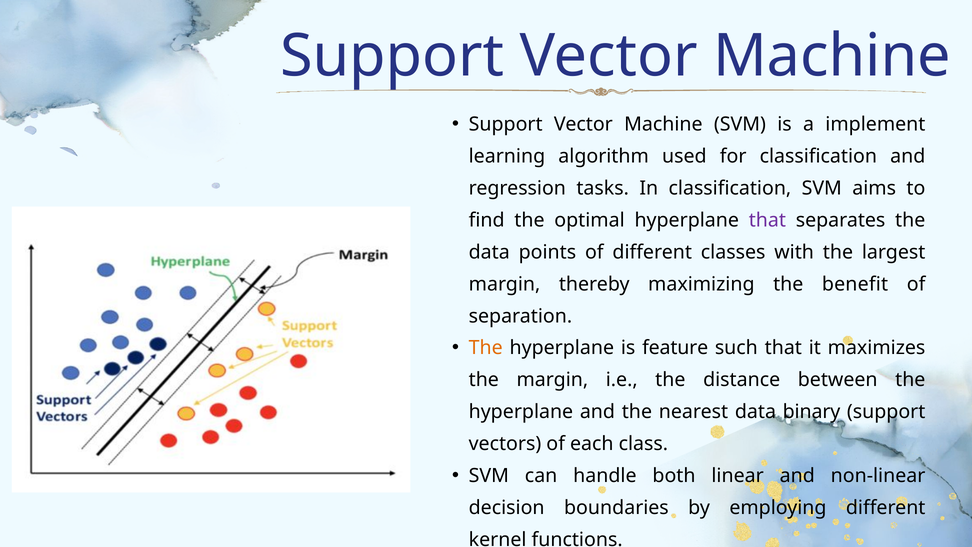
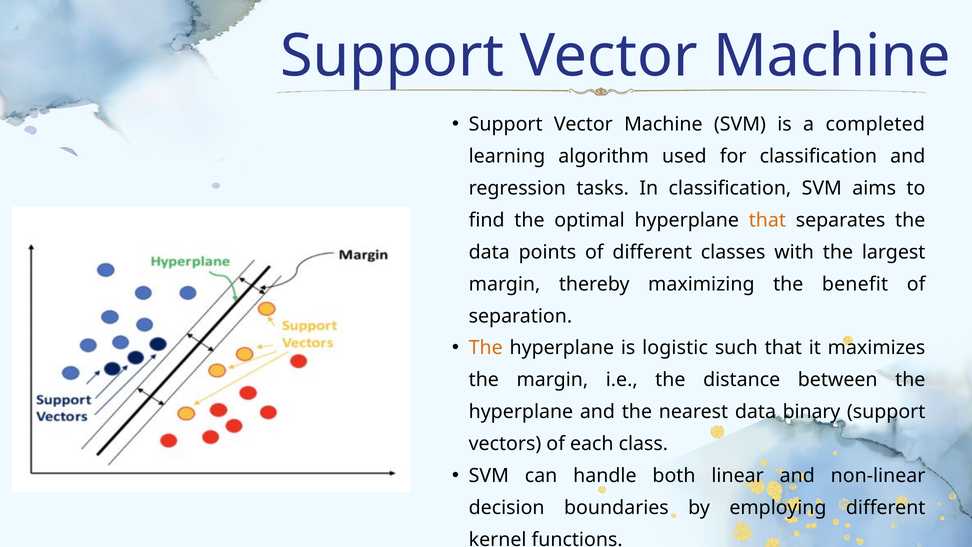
implement: implement -> completed (875, 124)
that colour: purple -> orange (767, 220)
feature: feature -> logistic (675, 348)
